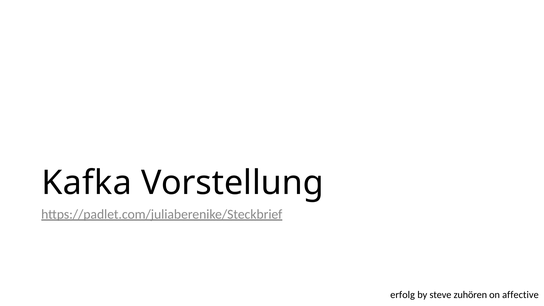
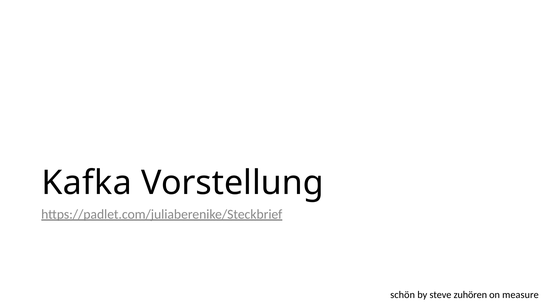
erfolg: erfolg -> schön (403, 295)
affective: affective -> measure (520, 295)
